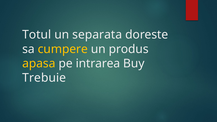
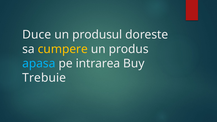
Totul: Totul -> Duce (37, 35)
separata: separata -> produsul (97, 35)
apasa colour: yellow -> light blue (39, 63)
